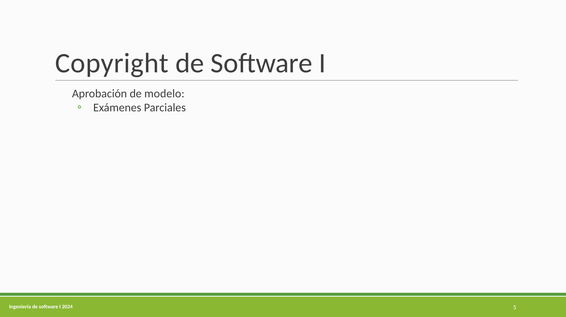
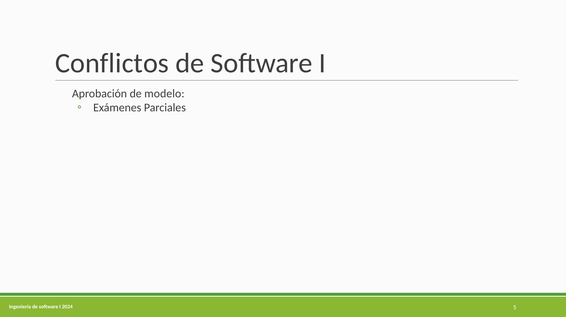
Copyright: Copyright -> Conflictos (112, 63)
